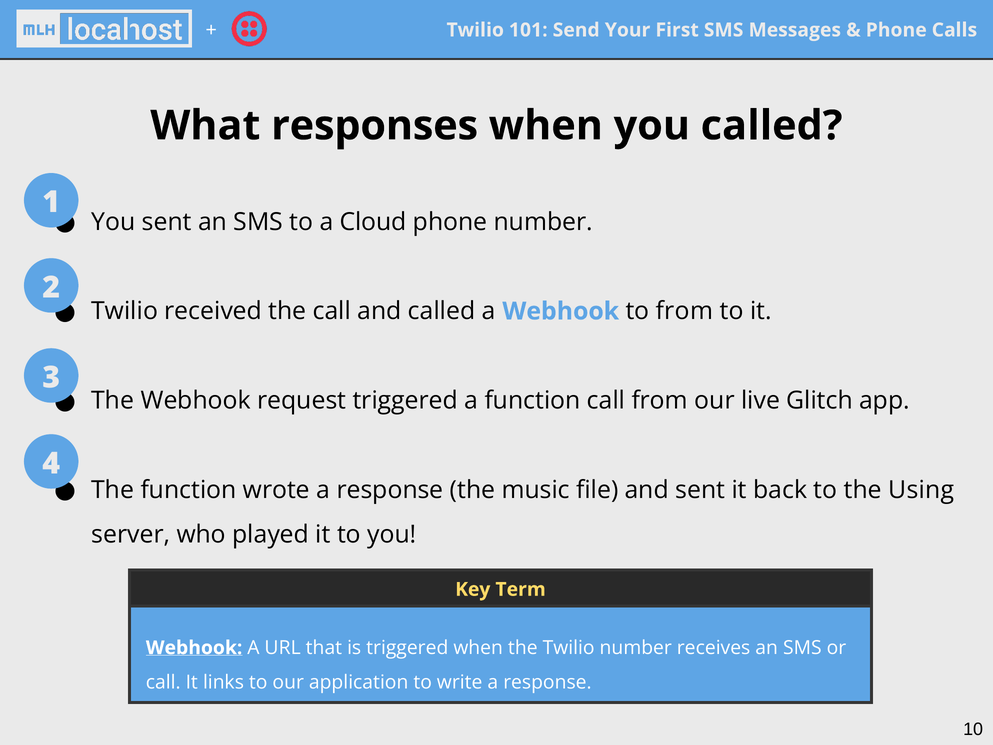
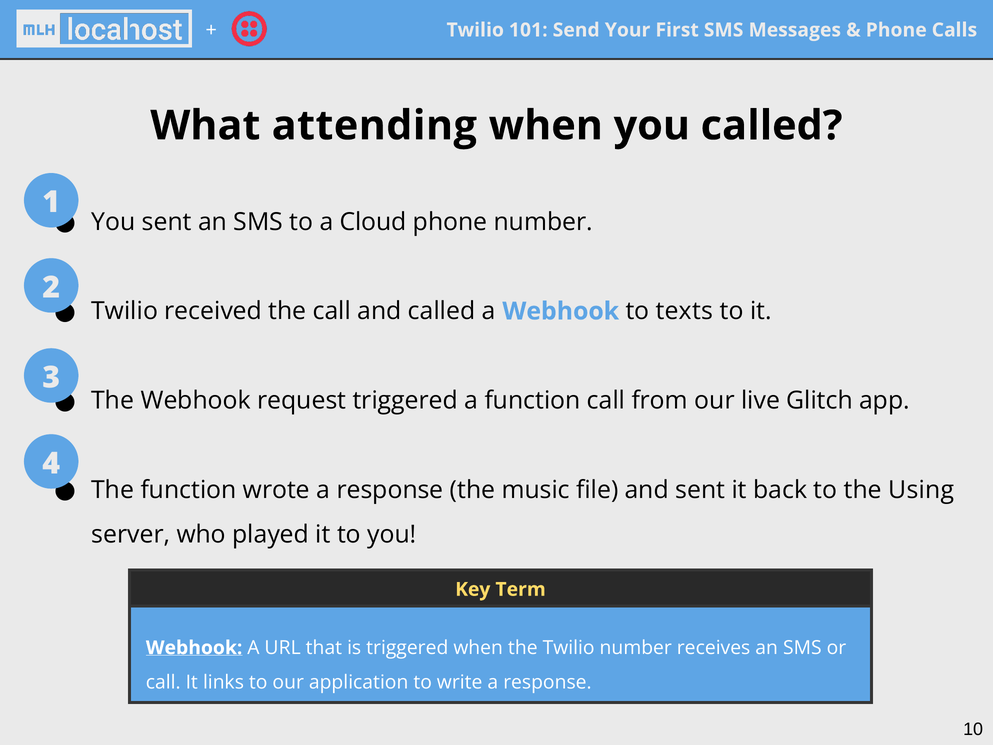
responses: responses -> attending (374, 126)
to from: from -> texts (684, 311)
